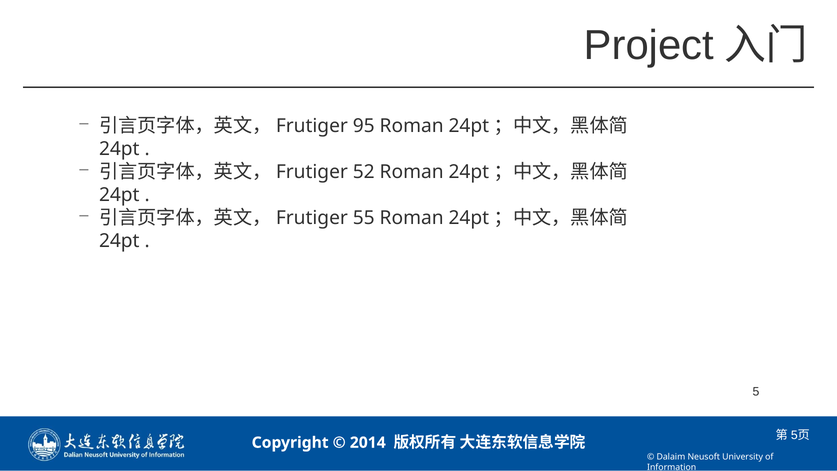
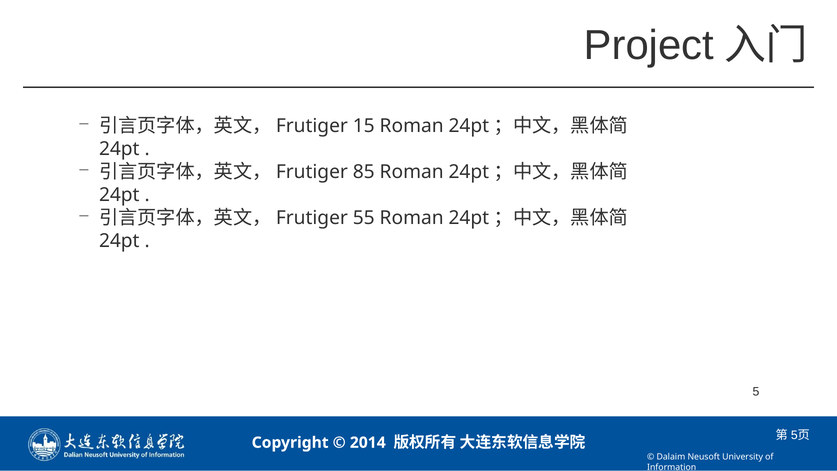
95: 95 -> 15 (364, 126)
52: 52 -> 85 (364, 172)
